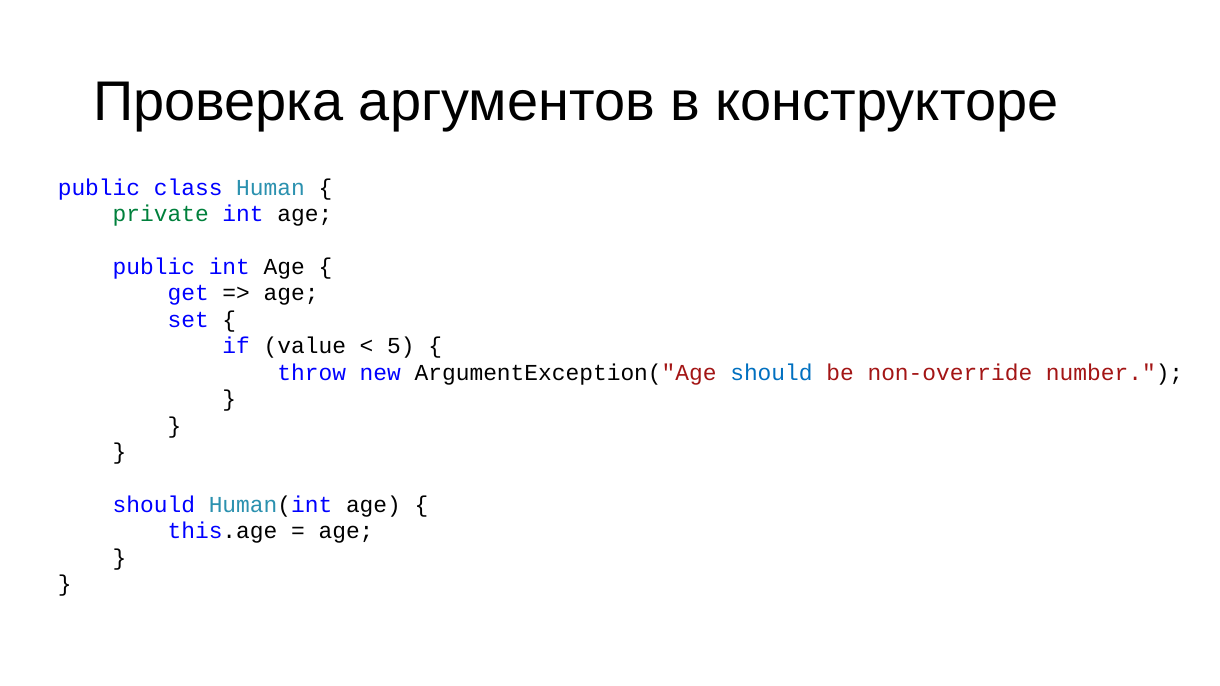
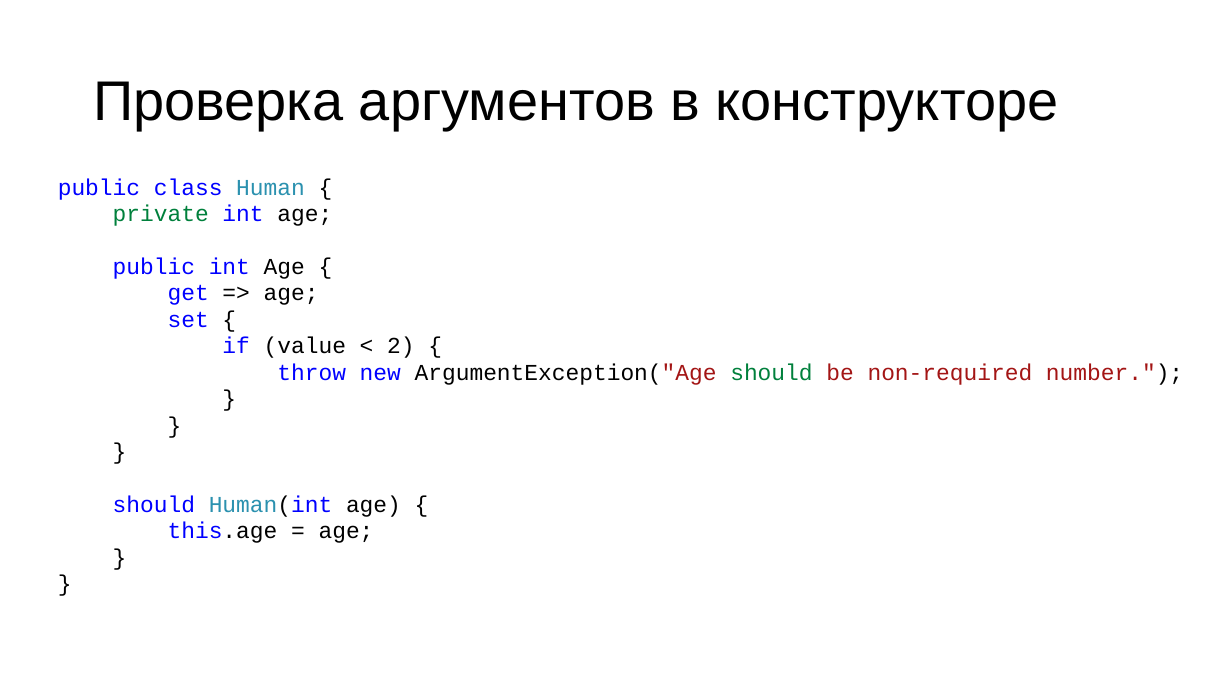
5: 5 -> 2 (401, 346)
should colour: blue -> green (771, 373)
non-override: non-override -> non-required (950, 373)
